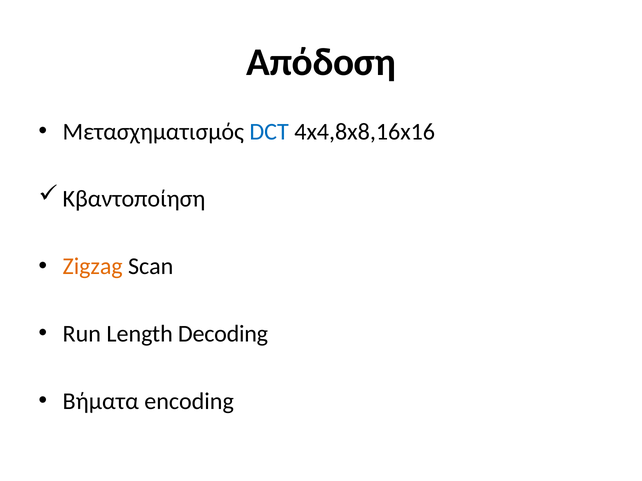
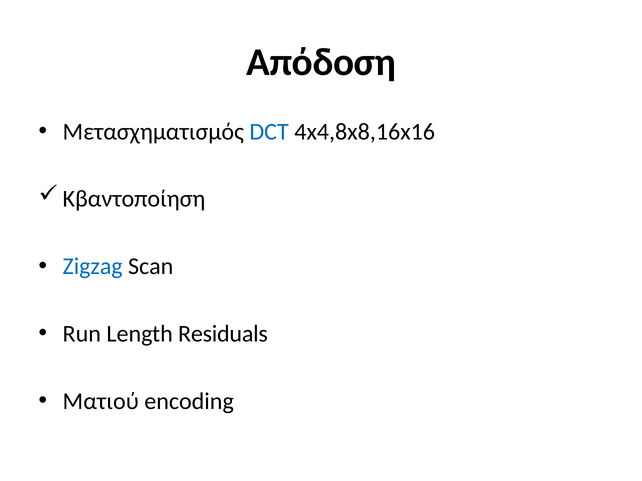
Zigzag colour: orange -> blue (93, 267)
Decoding: Decoding -> Residuals (223, 334)
Βήματα: Βήματα -> Ματιού (101, 402)
